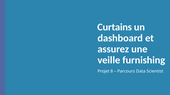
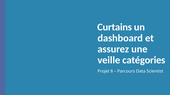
furnishing: furnishing -> catégories (144, 60)
